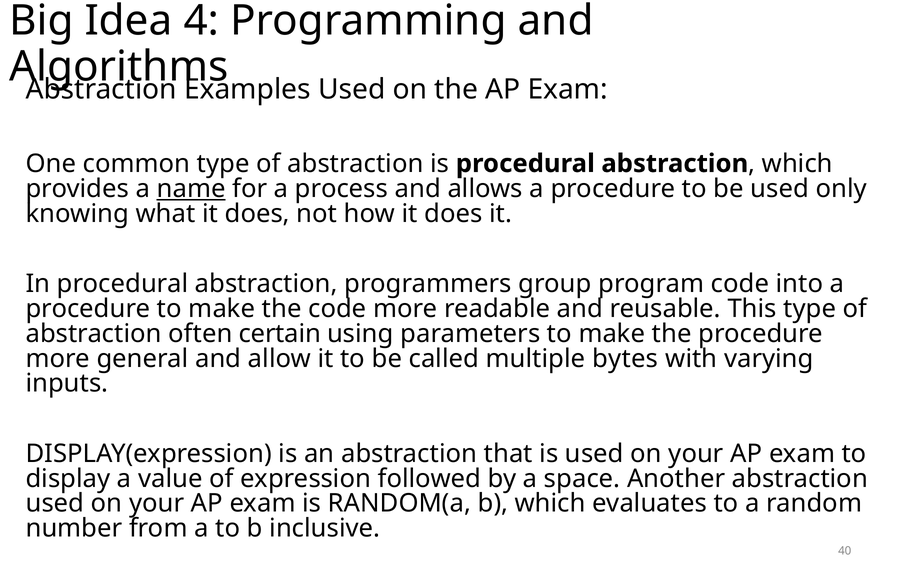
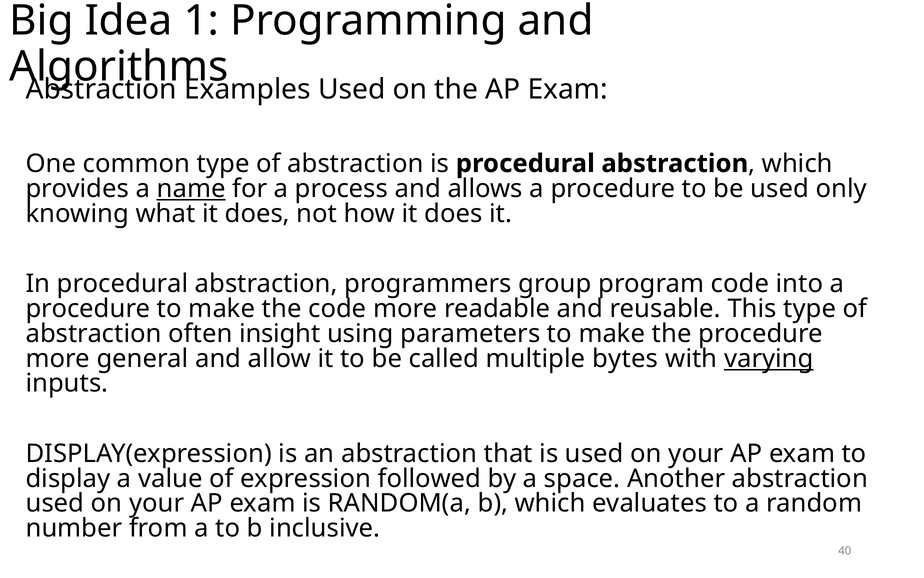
4: 4 -> 1 (201, 21)
certain: certain -> insight (280, 333)
varying underline: none -> present (769, 358)
